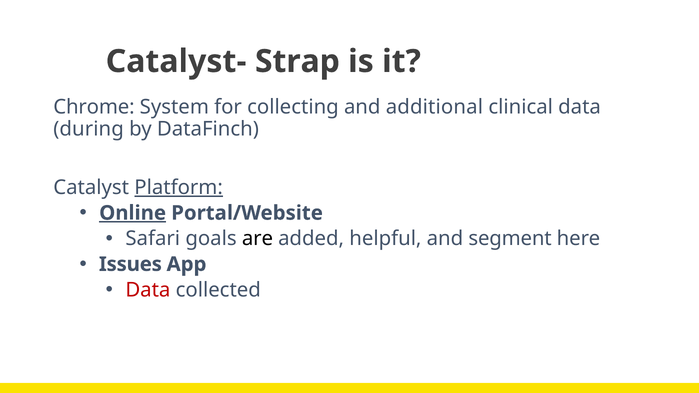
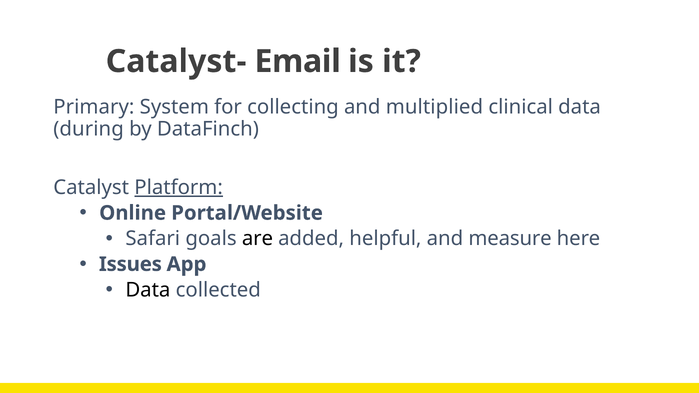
Strap: Strap -> Email (298, 61)
Chrome: Chrome -> Primary (94, 107)
additional: additional -> multiplied (434, 107)
Online underline: present -> none (133, 213)
segment: segment -> measure (510, 239)
Data colour: red -> black (148, 290)
